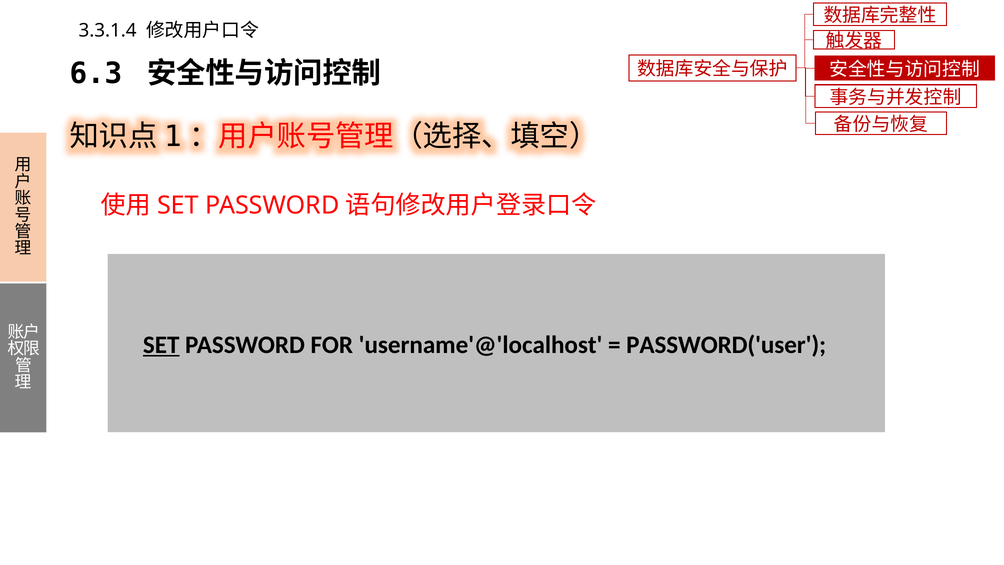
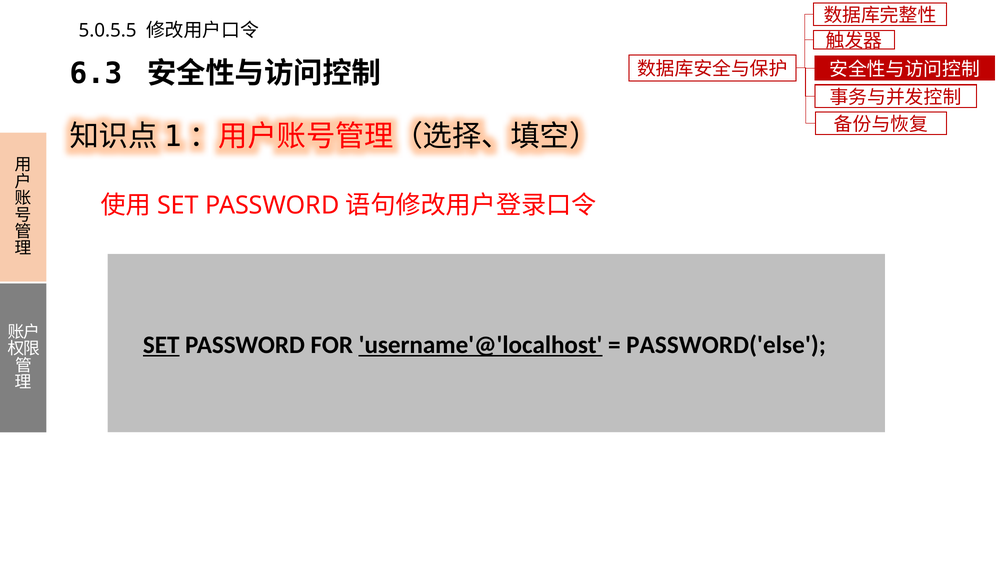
3.3.1.4: 3.3.1.4 -> 5.0.5.5 (108, 31)
username'@'localhost underline: none -> present (481, 345)
PASSWORD('user: PASSWORD('user -> PASSWORD('else (726, 345)
